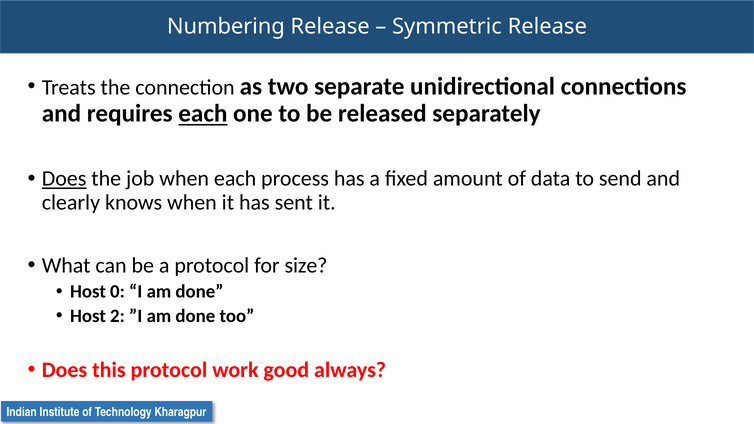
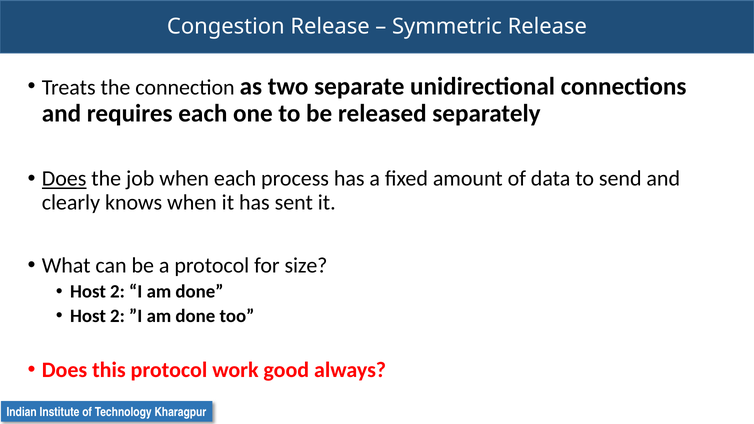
Numbering: Numbering -> Congestion (226, 27)
each underline: present -> none (203, 114)
0: 0 -> 2 (117, 292)
